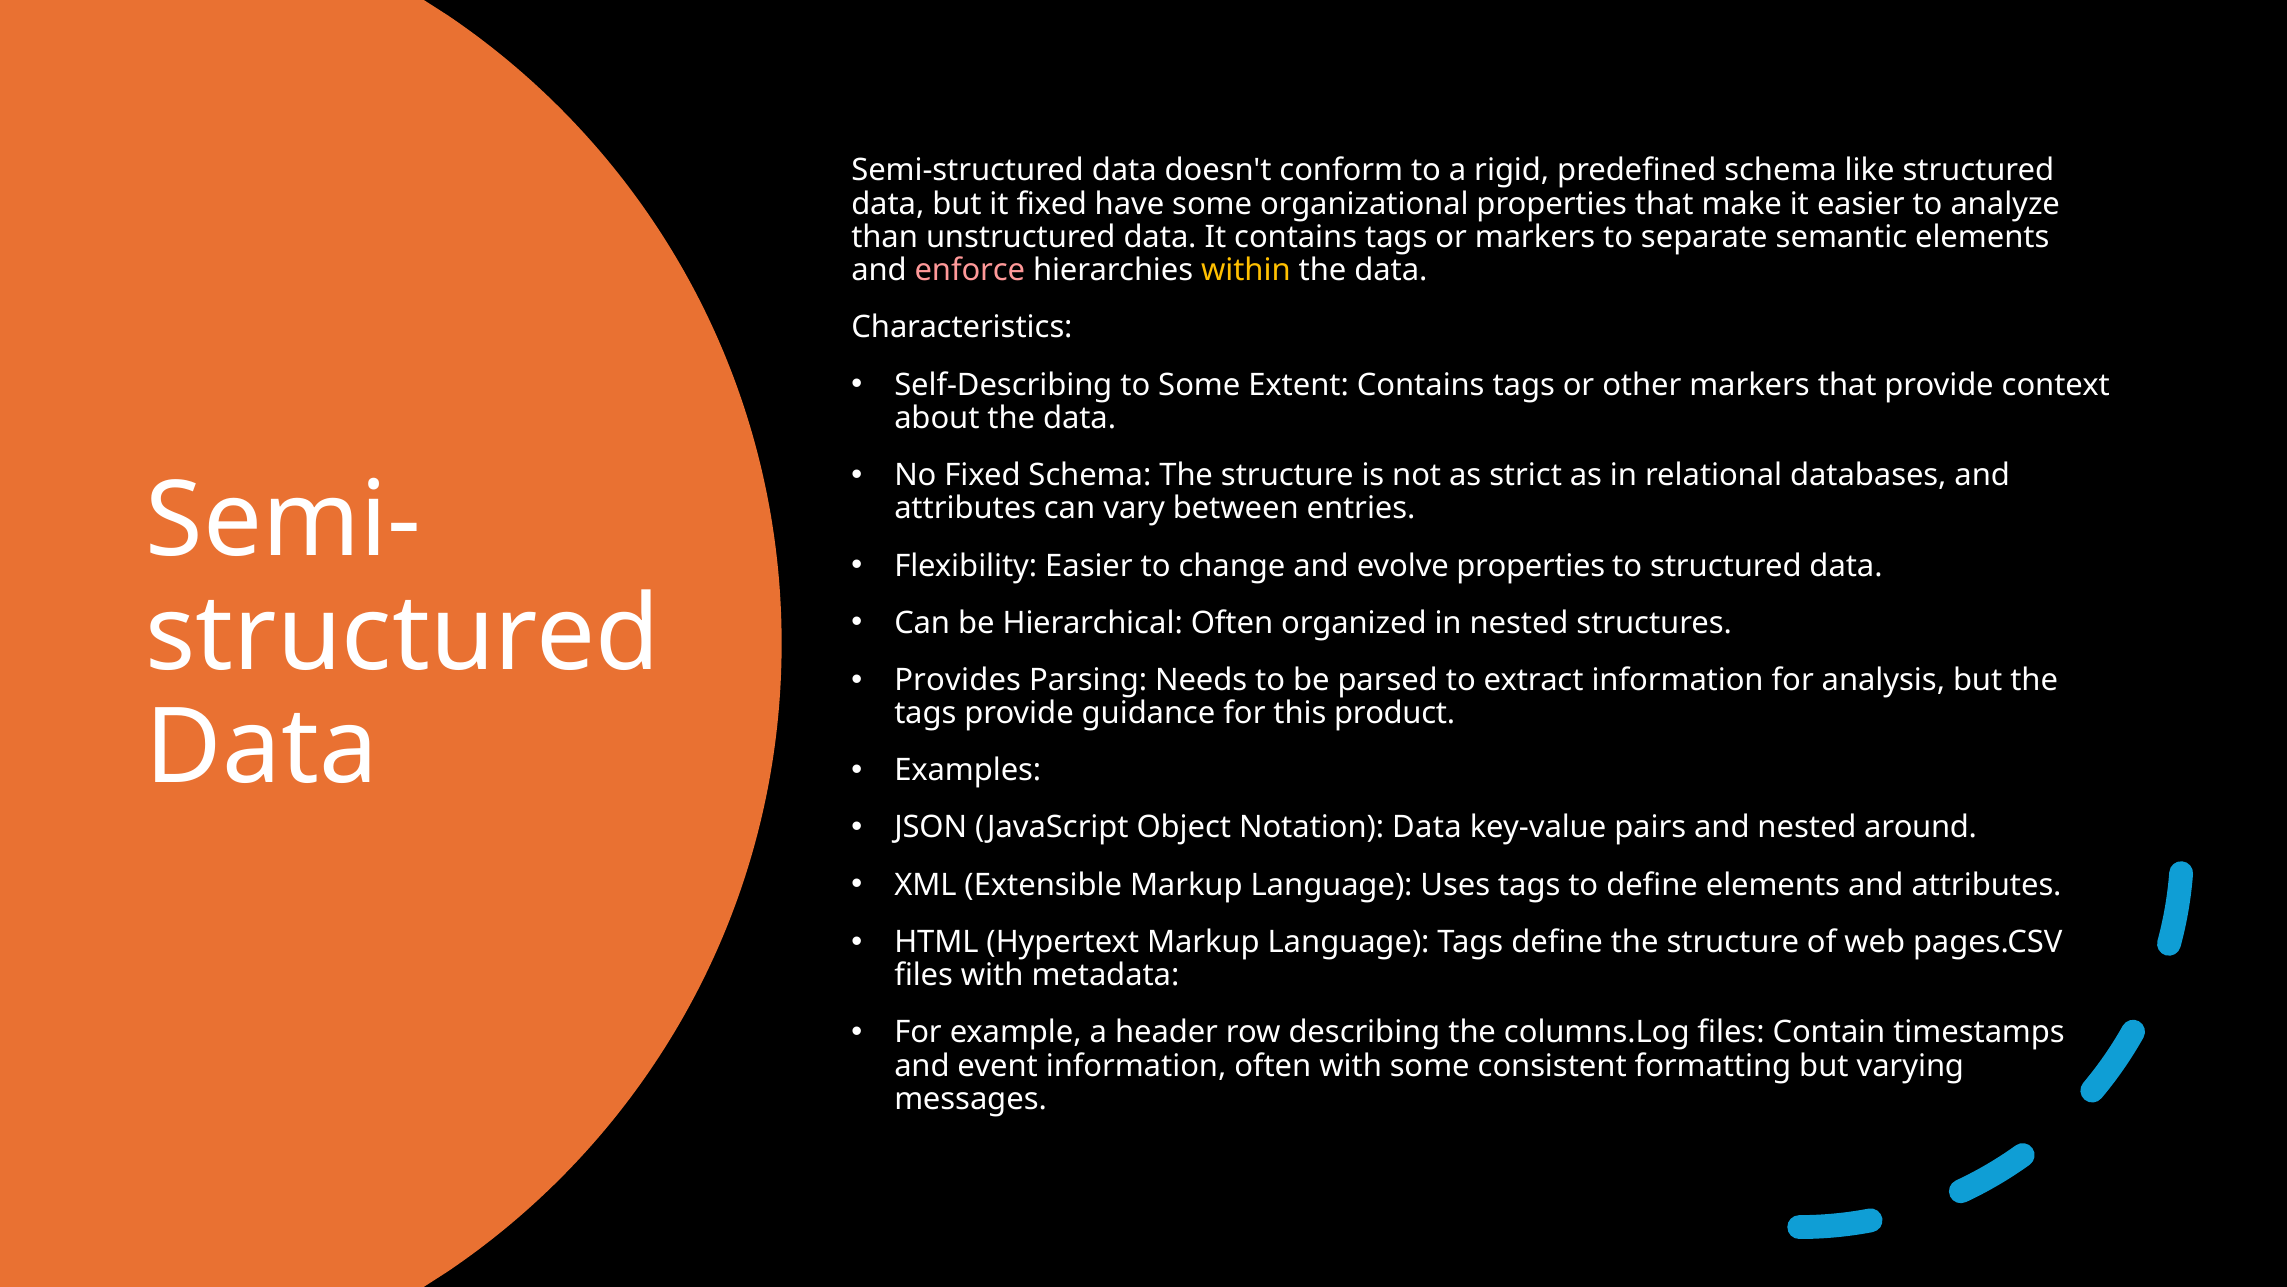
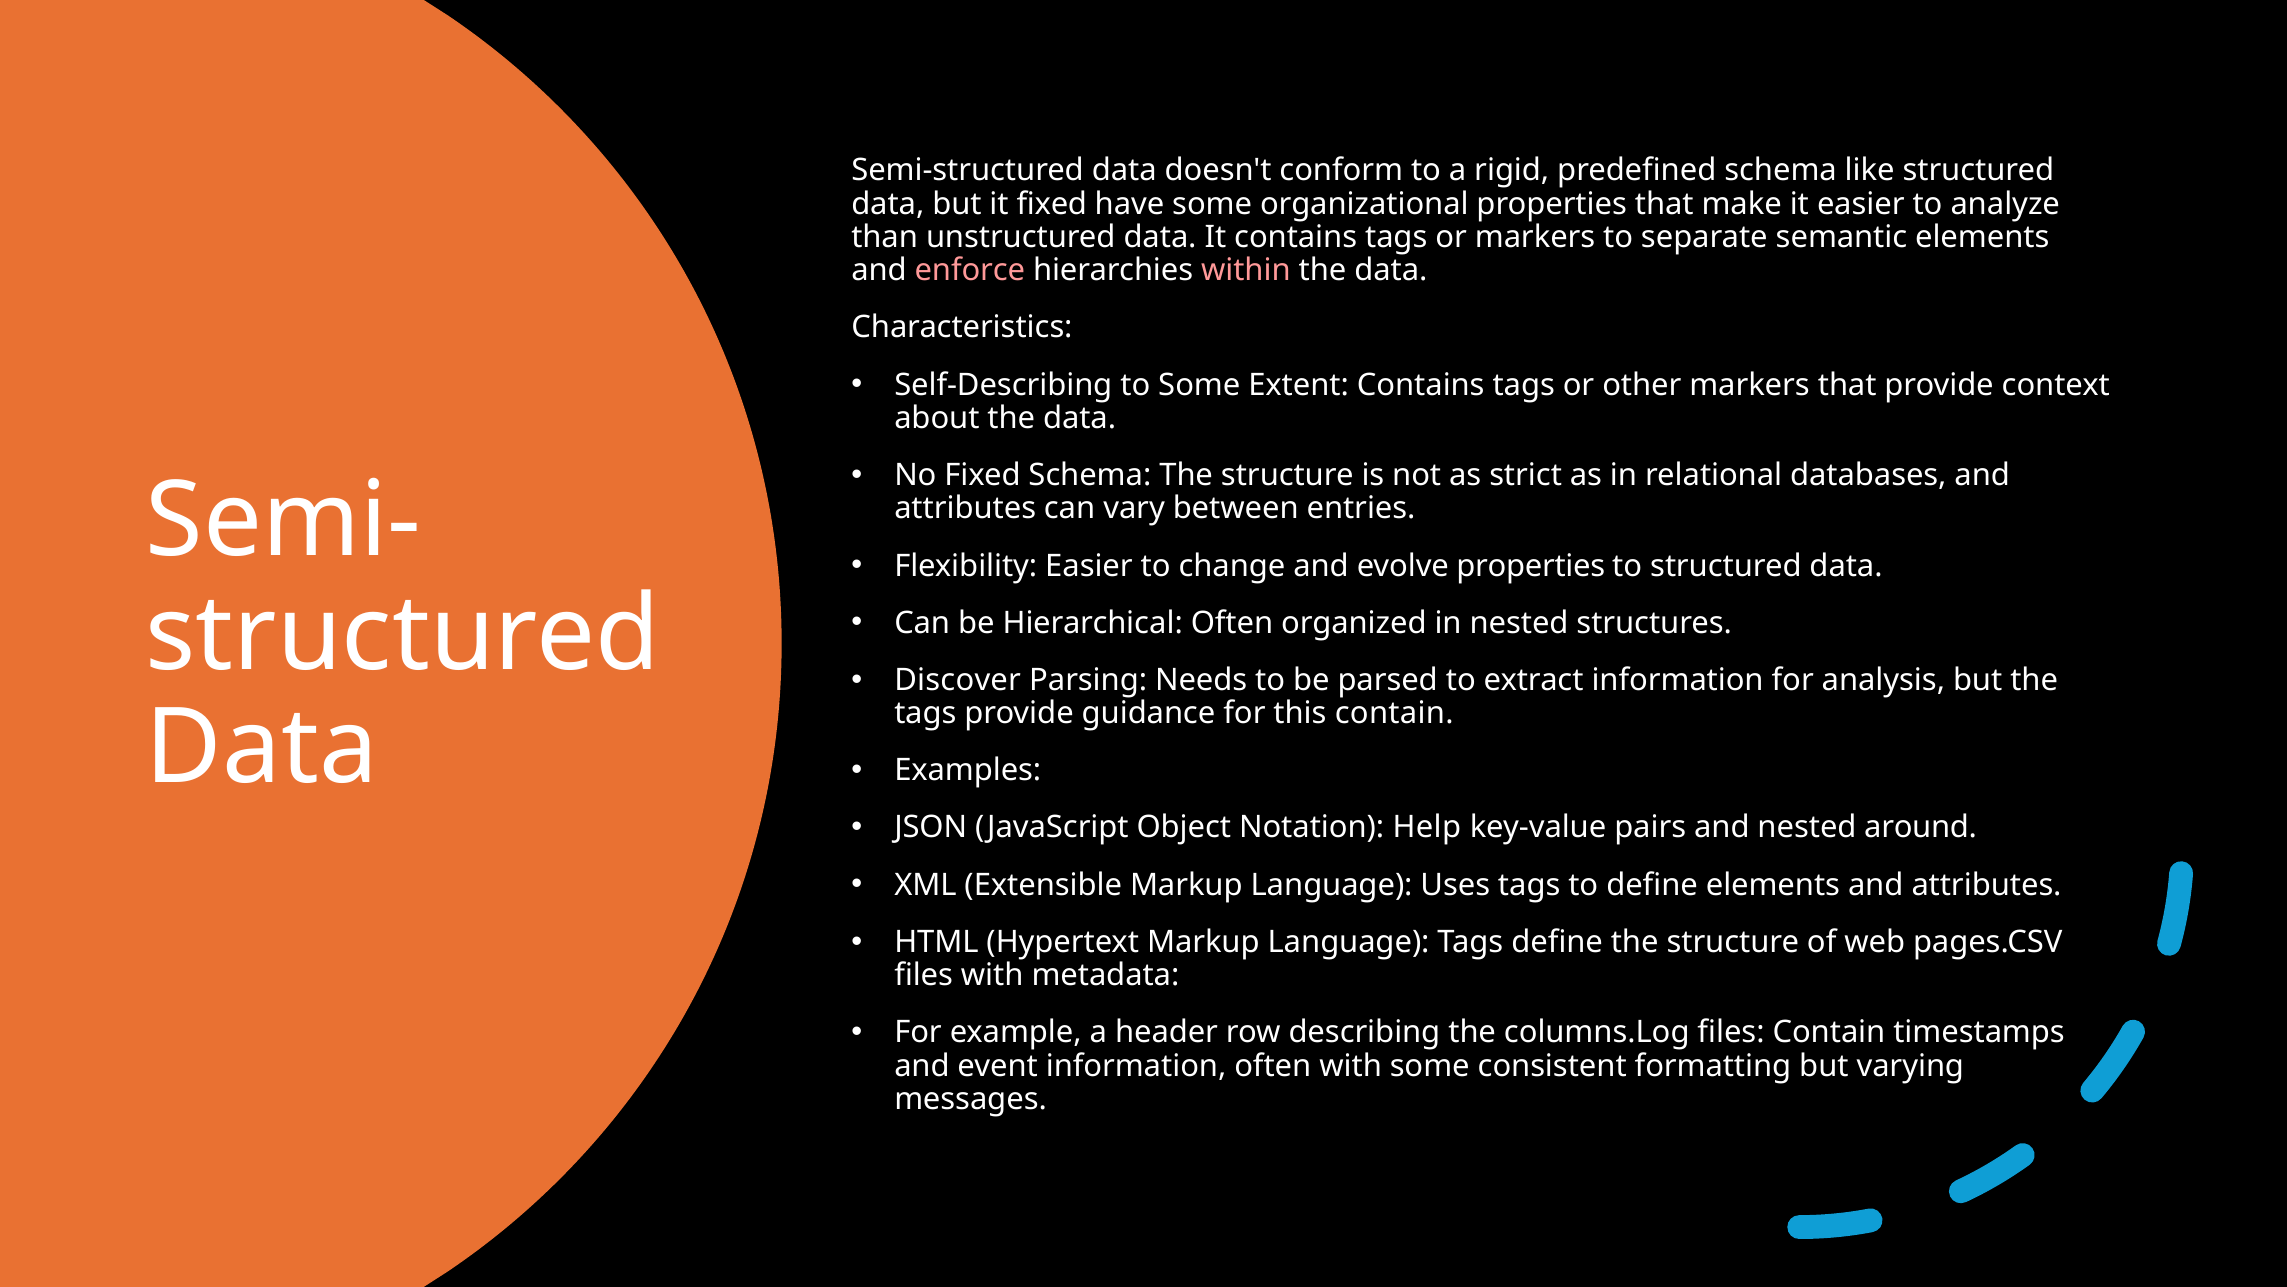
within colour: yellow -> pink (1246, 270)
Provides: Provides -> Discover (958, 680)
this product: product -> contain (1394, 713)
Notation Data: Data -> Help (1427, 827)
